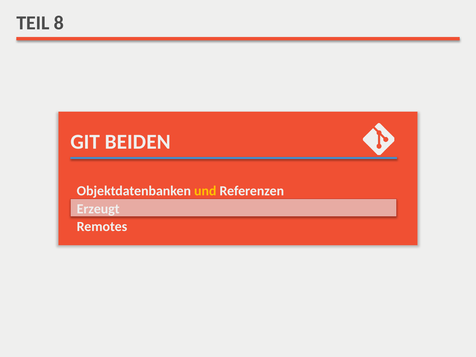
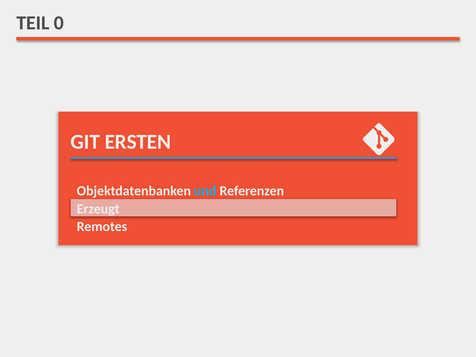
8: 8 -> 0 (59, 23)
BEIDEN: BEIDEN -> ERSTEN (138, 142)
und colour: yellow -> light blue (205, 191)
